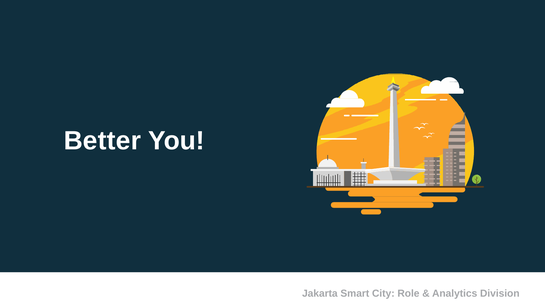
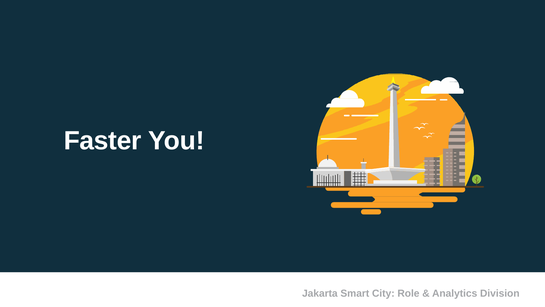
Better: Better -> Faster (103, 140)
